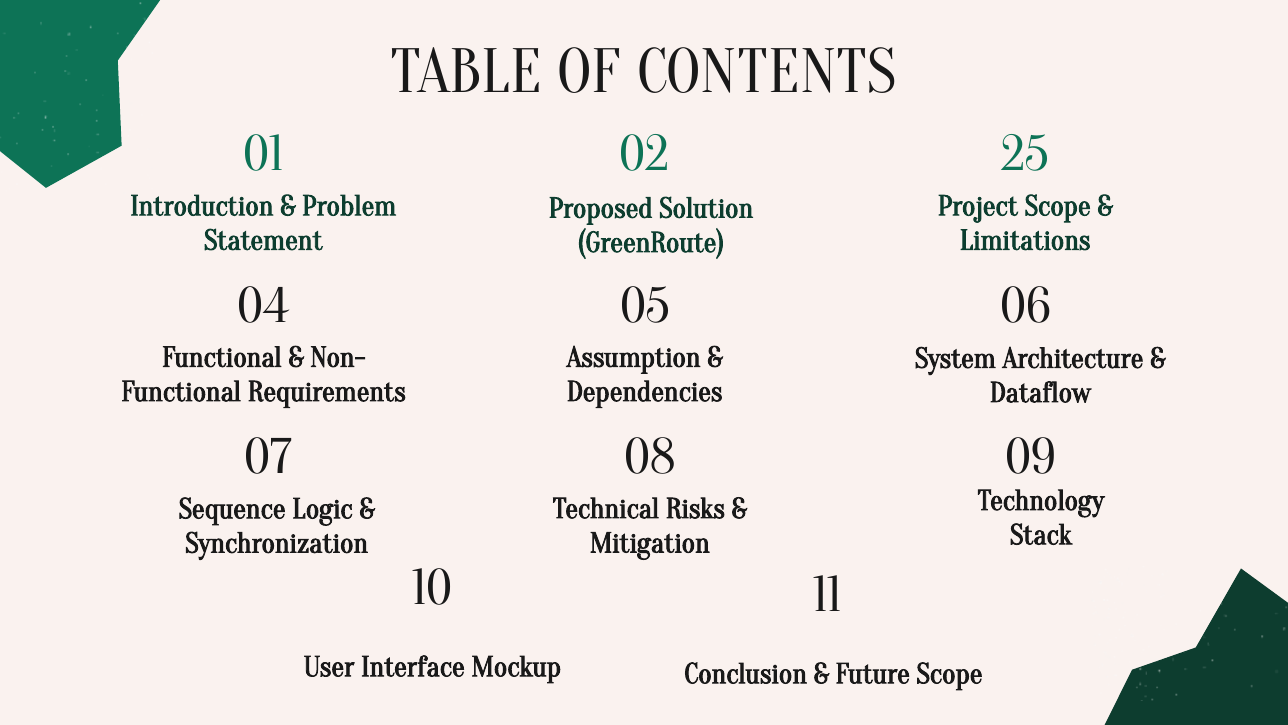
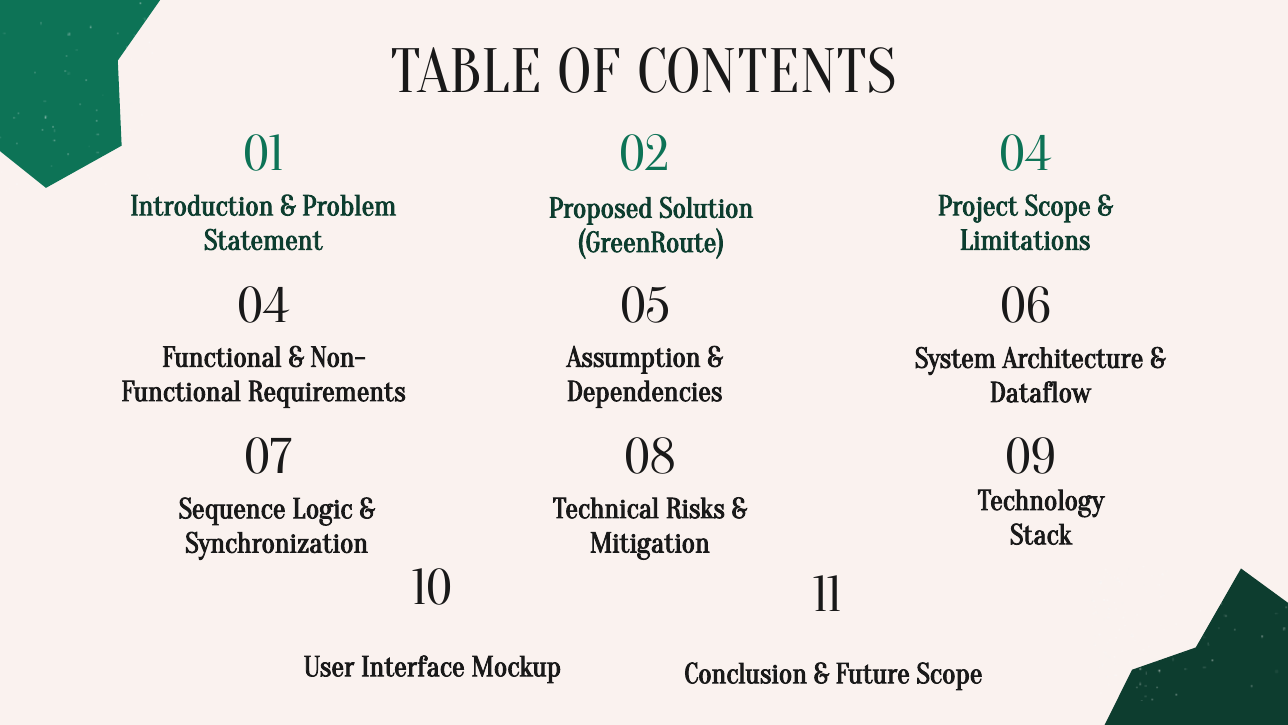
02 25: 25 -> 04 (1025, 154)
